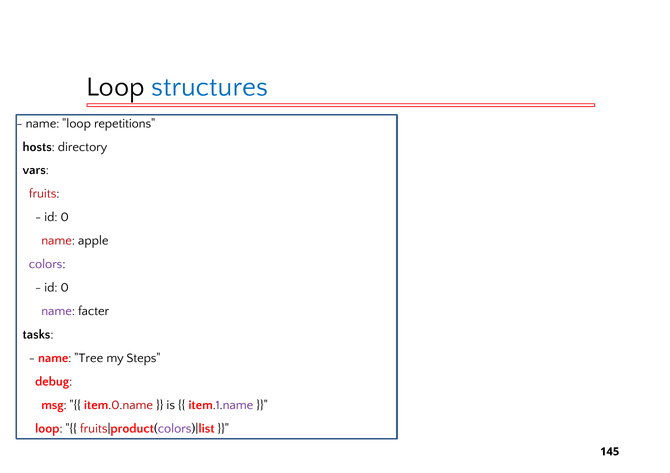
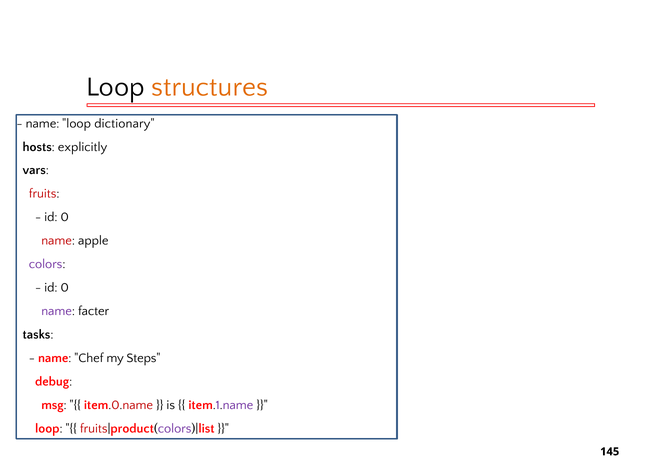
structures colour: blue -> orange (210, 87)
repetitions: repetitions -> dictionary (124, 123)
directory: directory -> explicitly (83, 147)
Tree: Tree -> Chef (89, 358)
